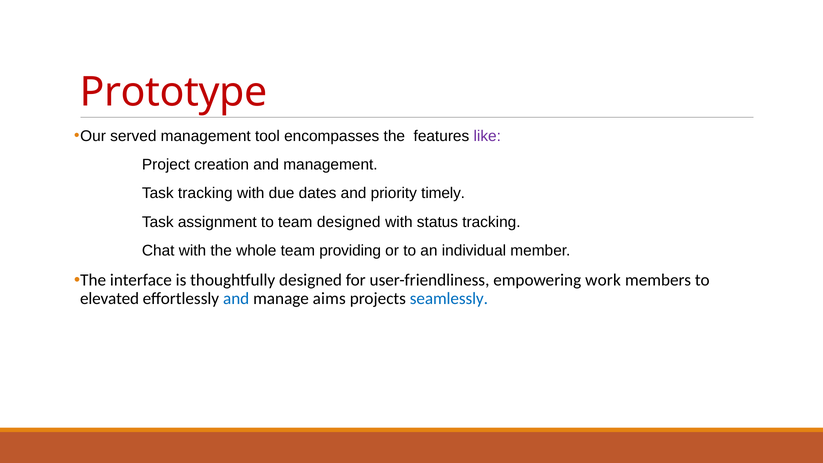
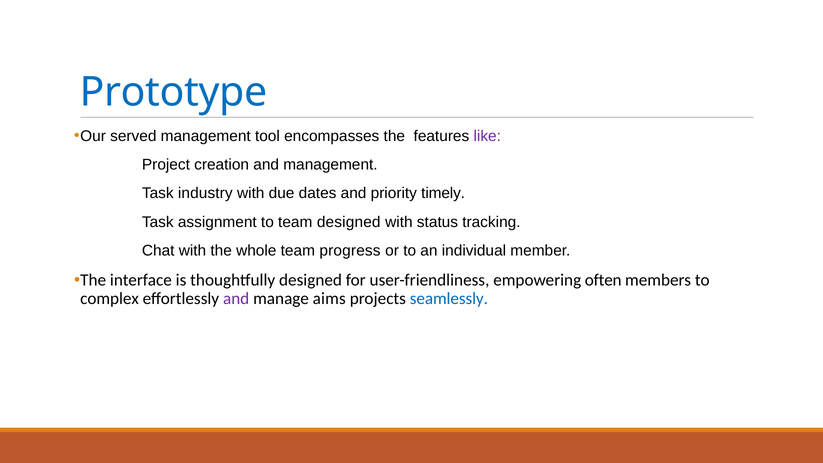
Prototype colour: red -> blue (174, 92)
Task tracking: tracking -> industry (205, 193)
providing: providing -> progress (350, 251)
work: work -> often (603, 280)
elevated: elevated -> complex (110, 299)
and colour: blue -> purple (236, 299)
